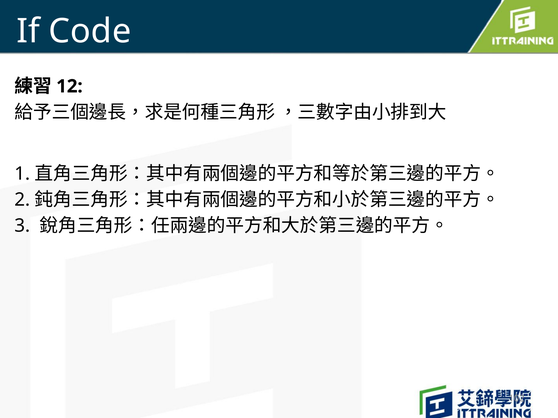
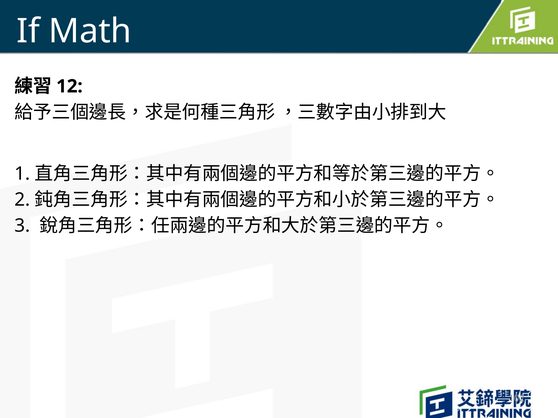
Code: Code -> Math (90, 31)
